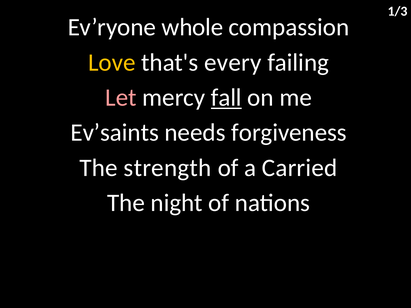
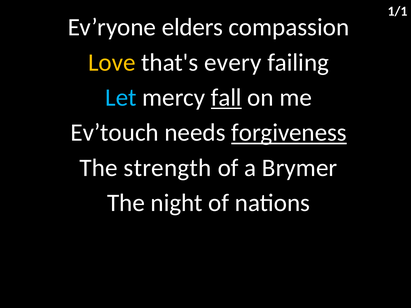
1/3: 1/3 -> 1/1 (397, 11)
whole: whole -> elders (192, 27)
Let colour: pink -> light blue (121, 98)
Ev’saints: Ev’saints -> Ev’touch (115, 133)
forgiveness underline: none -> present (289, 133)
Carried: Carried -> Brymer (300, 168)
